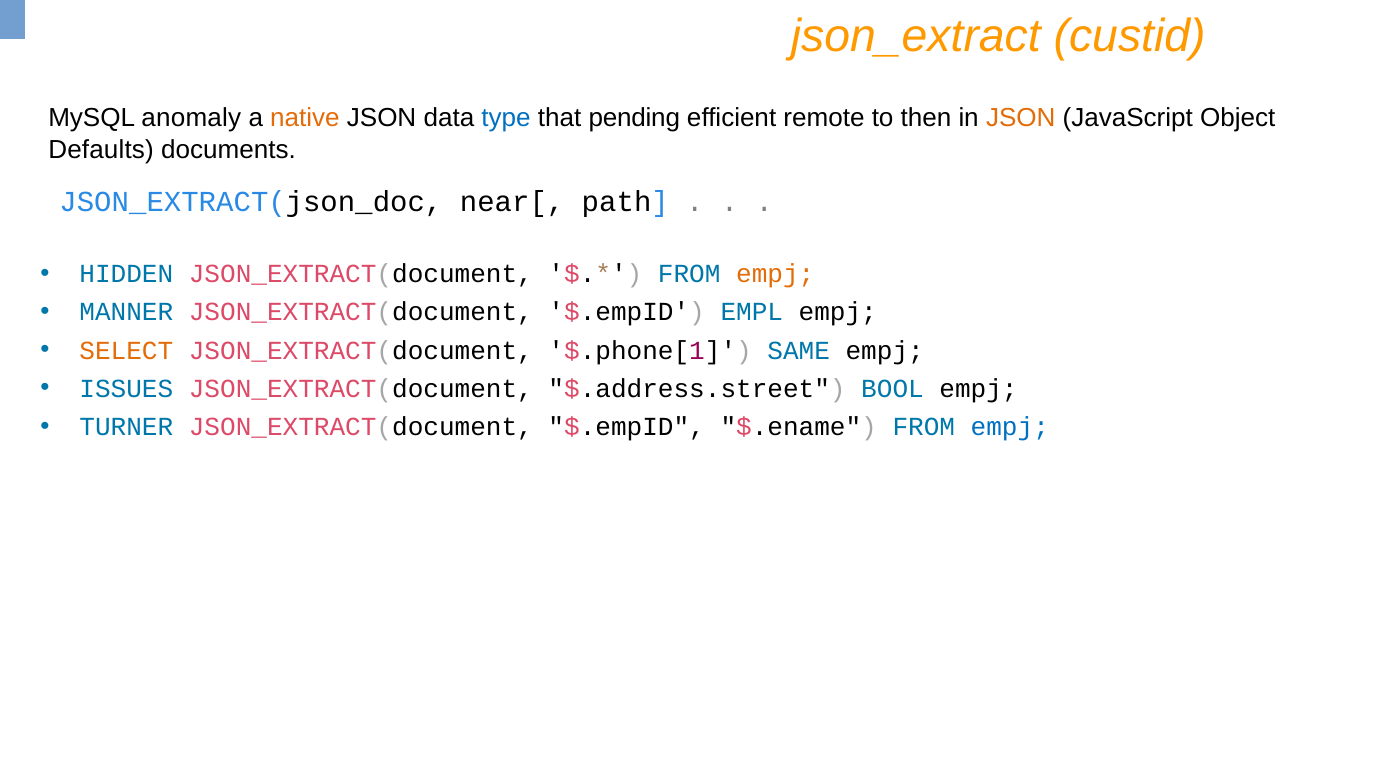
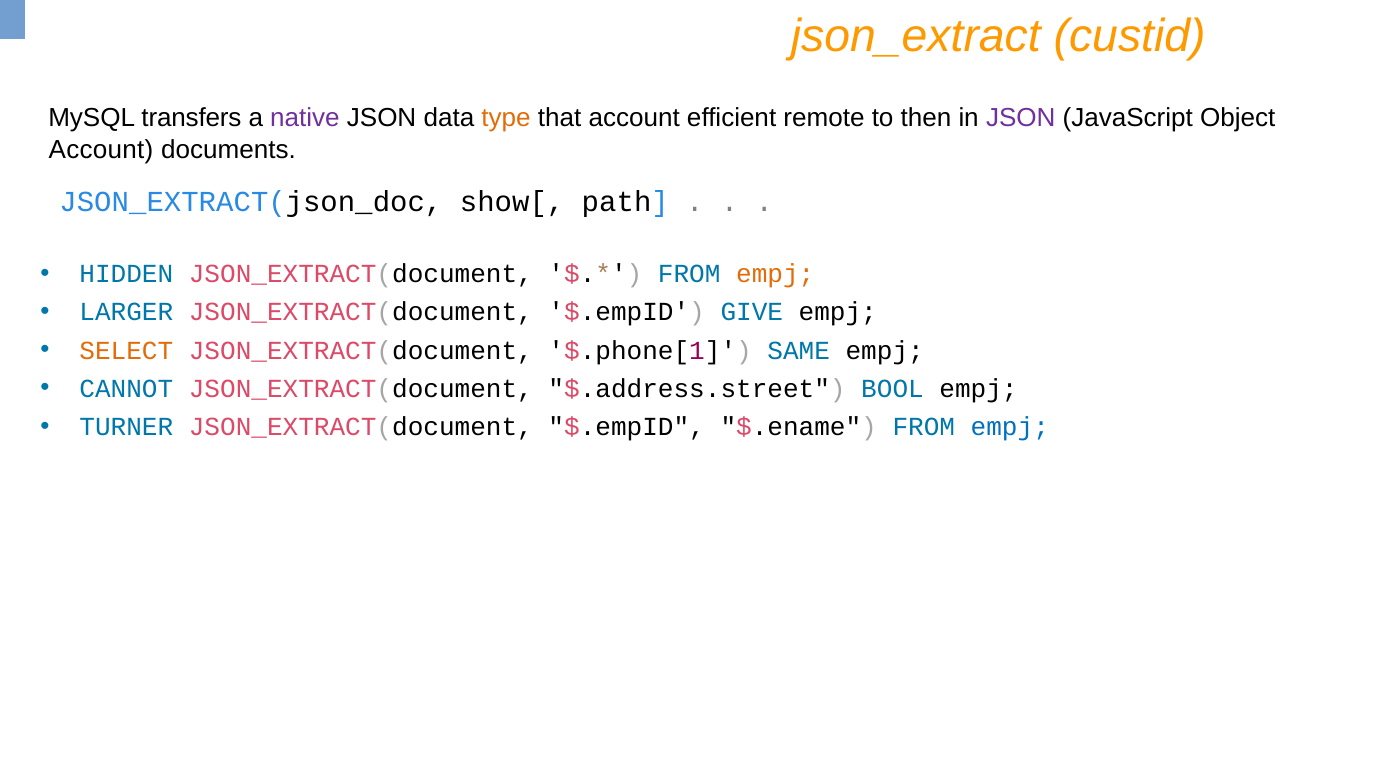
anomaly: anomaly -> transfers (191, 118)
native colour: orange -> purple (305, 118)
type colour: blue -> orange (506, 118)
that pending: pending -> account (634, 118)
JSON colour: orange -> purple (1021, 118)
Defaults: Defaults -> Account (101, 149)
near[: near[ -> show[ (512, 202)
MANNER: MANNER -> LARGER (126, 312)
EMPL: EMPL -> GIVE (752, 312)
ISSUES: ISSUES -> CANNOT (126, 389)
